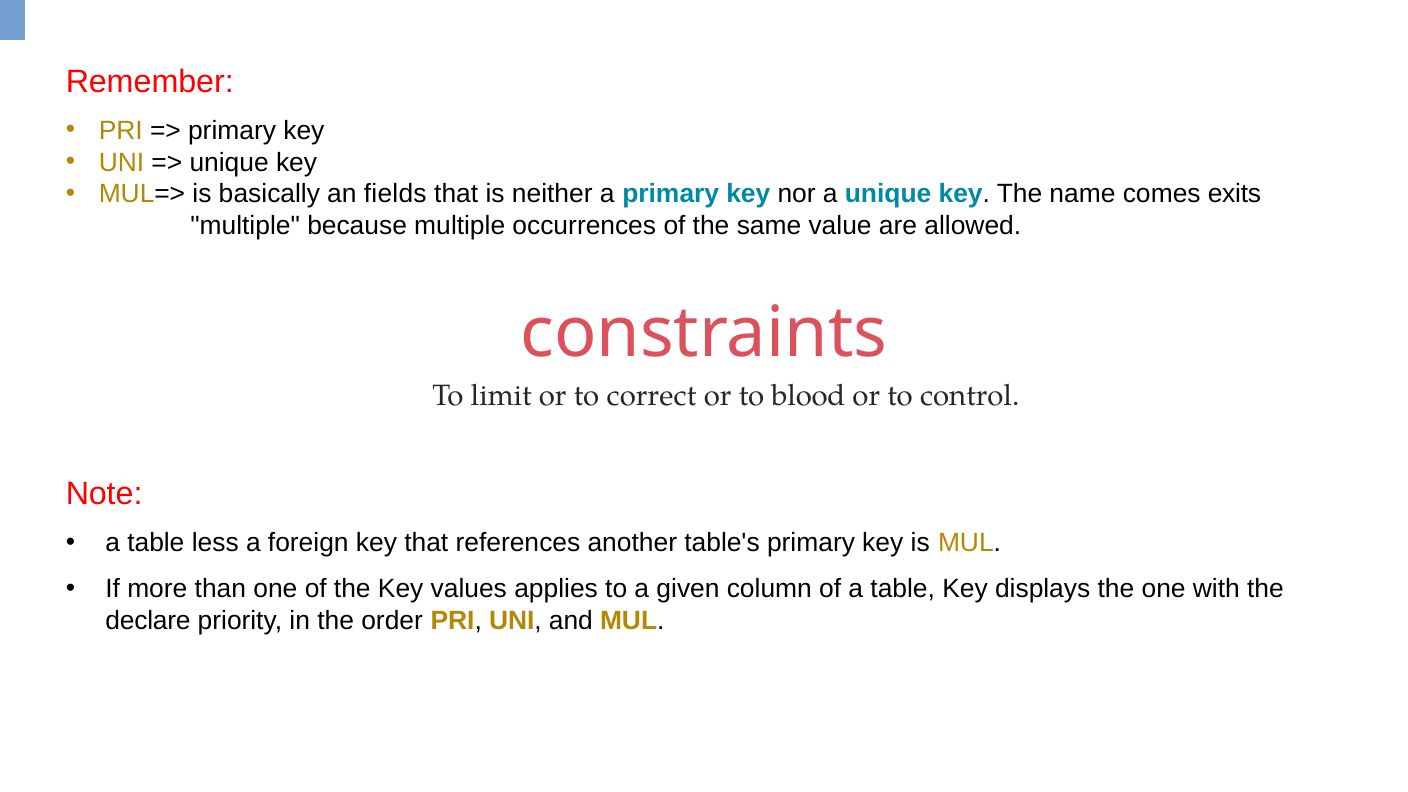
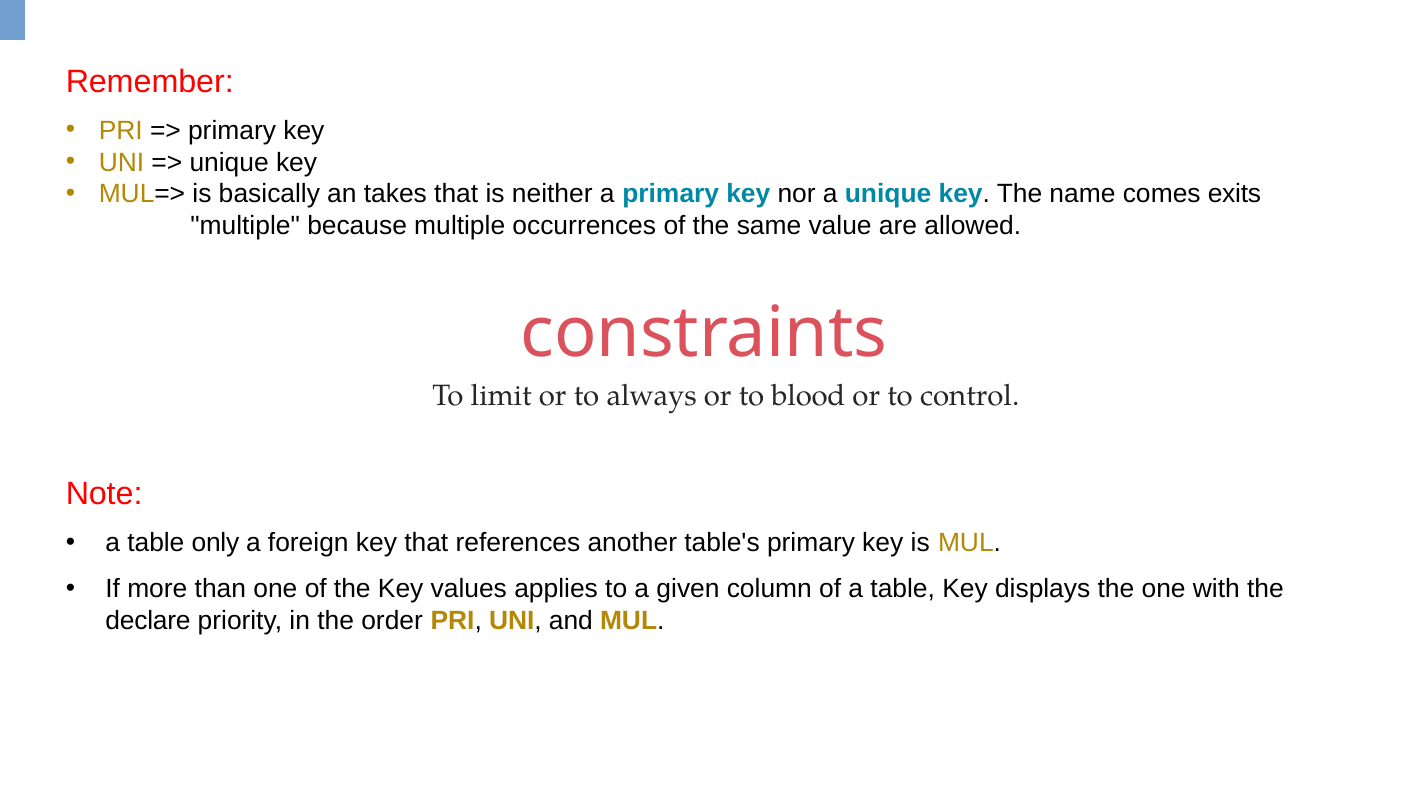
fields: fields -> takes (395, 194)
correct: correct -> always (652, 396)
less: less -> only (215, 543)
